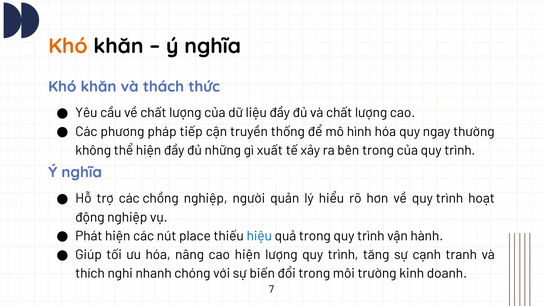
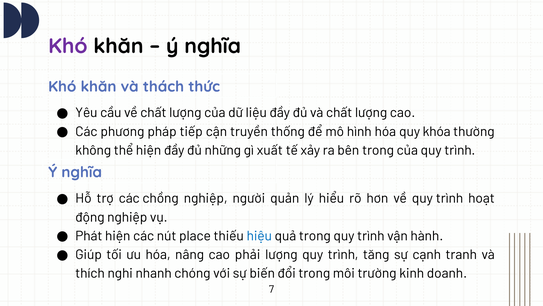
Khó colour: orange -> purple (68, 46)
ngay: ngay -> khóa (437, 131)
cao hiện: hiện -> phải (248, 254)
